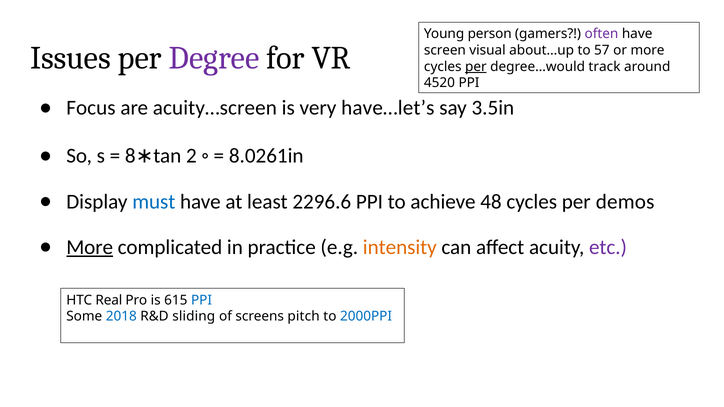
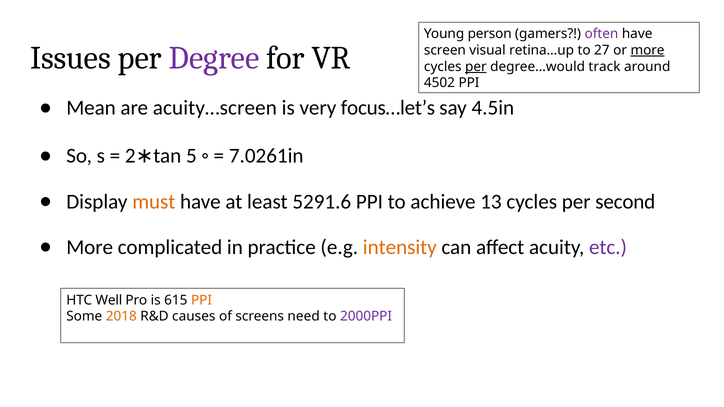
about…up: about…up -> retina…up (542, 50)
57: 57 -> 27 (602, 50)
more underline: none -> present (647, 50)
4520: 4520 -> 4502 (439, 83)
Focus: Focus -> Mean (91, 108)
have…let’s: have…let’s -> focus…let’s (388, 108)
3.5in: 3.5in -> 4.5in (493, 108)
8: 8 -> 2 (130, 156)
2: 2 -> 5 (191, 156)
8.0261in: 8.0261in -> 7.0261in (266, 156)
must colour: blue -> orange (154, 202)
2296.6: 2296.6 -> 5291.6 (322, 202)
48: 48 -> 13 (491, 202)
demos: demos -> second (625, 202)
More underline: present -> none (90, 247)
Real: Real -> Well (109, 300)
PPI colour: blue -> orange (202, 300)
2018 colour: blue -> orange (121, 317)
sliding: sliding -> causes (194, 317)
pitch: pitch -> need (304, 317)
2000PPI colour: blue -> purple (366, 317)
